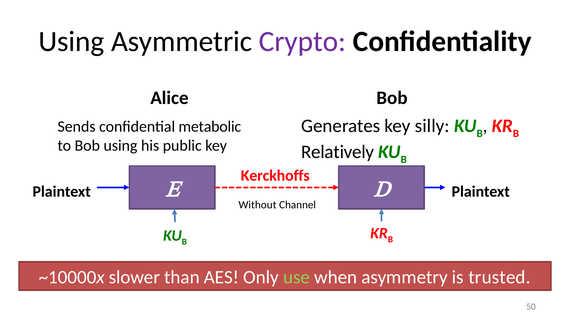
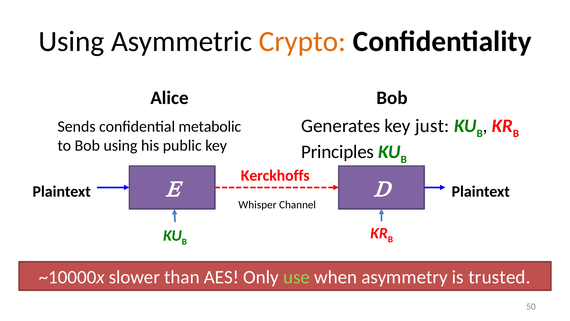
Crypto colour: purple -> orange (302, 42)
silly: silly -> just (432, 126)
Relatively: Relatively -> Principles (338, 152)
Without: Without -> Whisper (258, 204)
